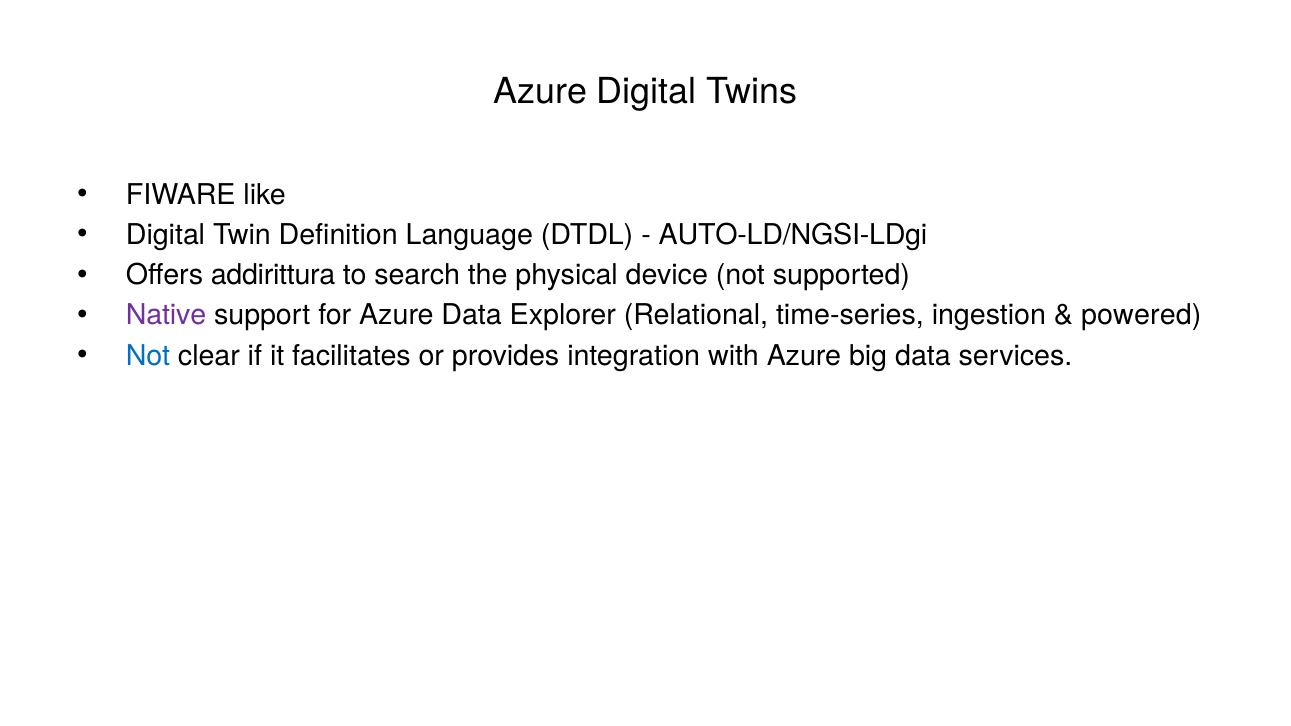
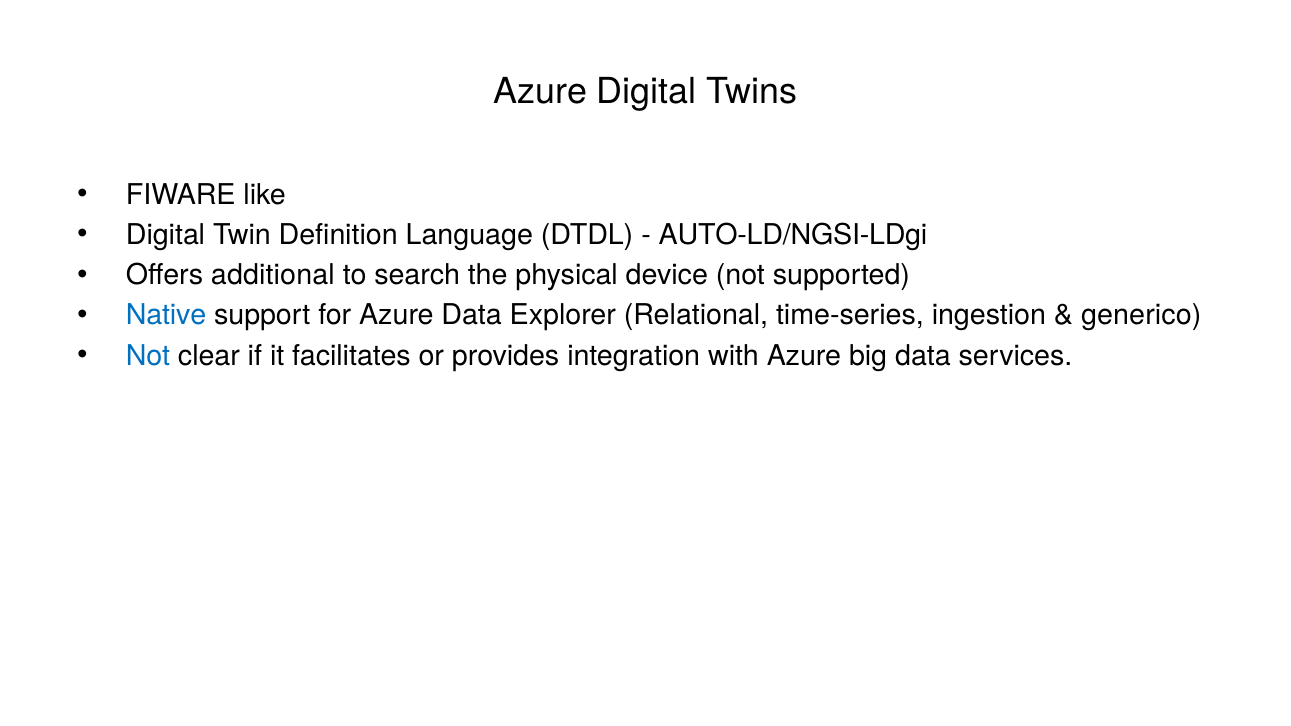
addirittura: addirittura -> additional (273, 275)
Native colour: purple -> blue (166, 316)
powered: powered -> generico (1141, 316)
